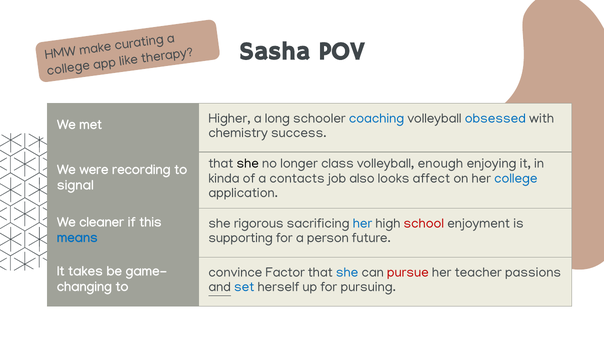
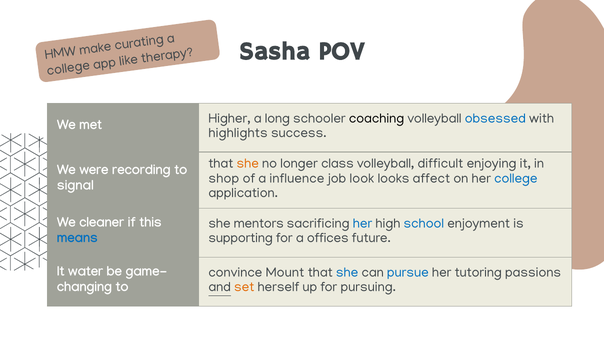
coaching colour: blue -> black (377, 118)
chemistry: chemistry -> highlights (238, 133)
she colour: black -> orange (248, 163)
enough: enough -> difficult (440, 163)
kinda: kinda -> shop (224, 178)
contacts: contacts -> influence (297, 178)
also: also -> look (362, 178)
rigorous: rigorous -> mentors (259, 223)
school colour: red -> blue (424, 223)
person: person -> offices (328, 238)
takes: takes -> water (86, 271)
Factor: Factor -> Mount (285, 272)
pursue colour: red -> blue (408, 272)
teacher: teacher -> tutoring (478, 272)
set colour: blue -> orange (244, 287)
